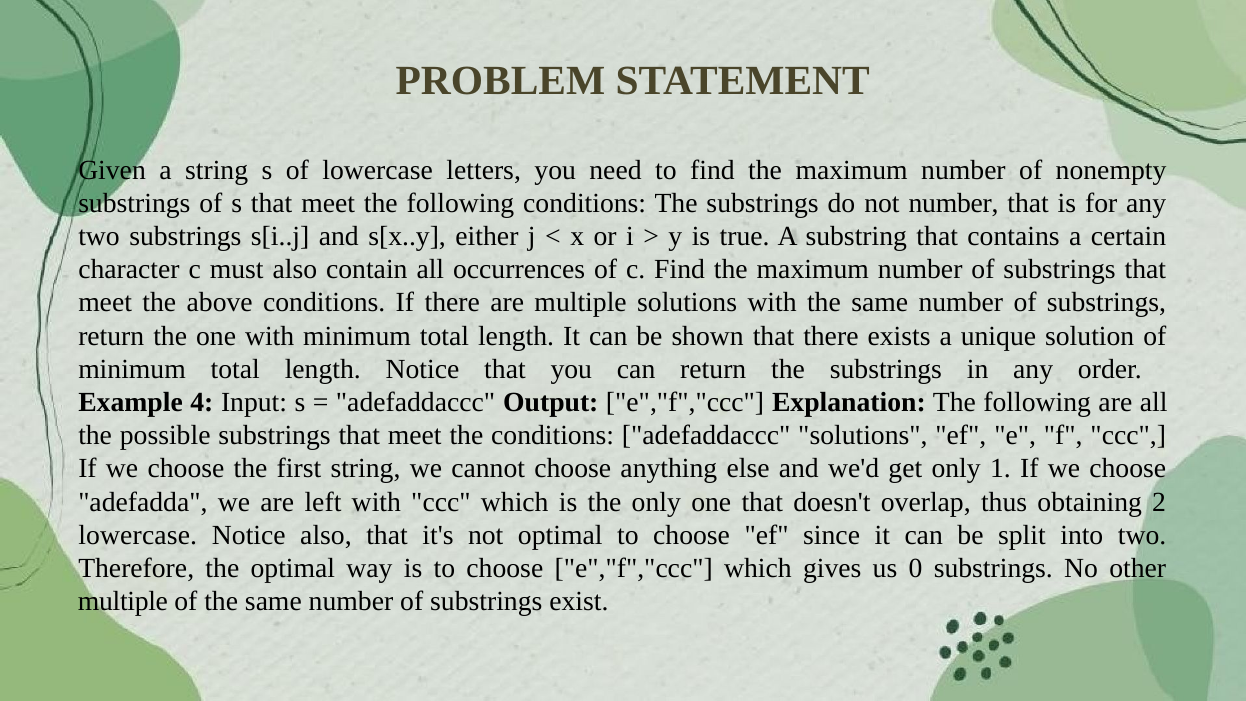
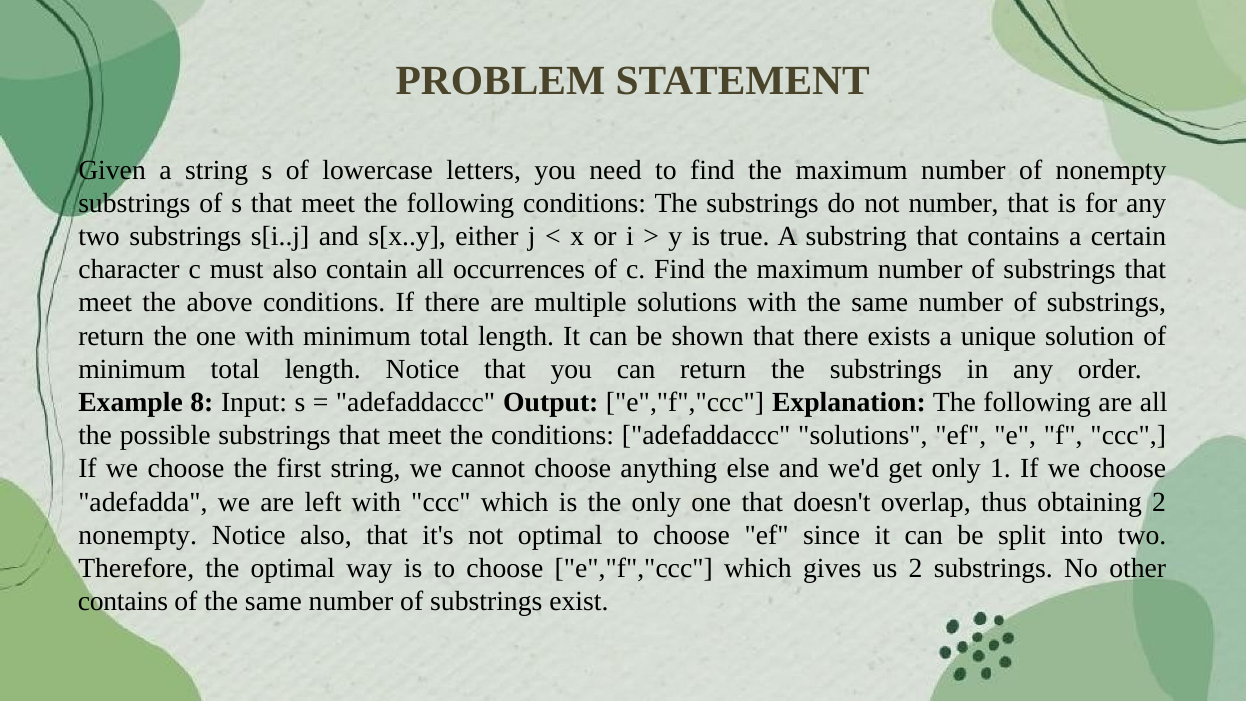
4: 4 -> 8 (202, 402)
lowercase: lowercase -> nonempty (138, 535)
us 0: 0 -> 2 (916, 569)
multiple: multiple -> contains (123, 602)
